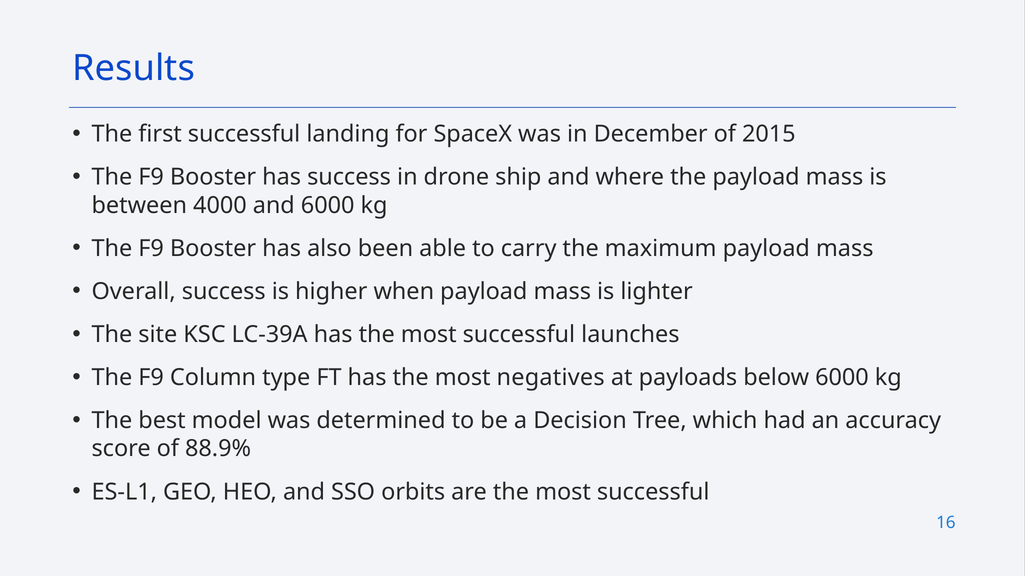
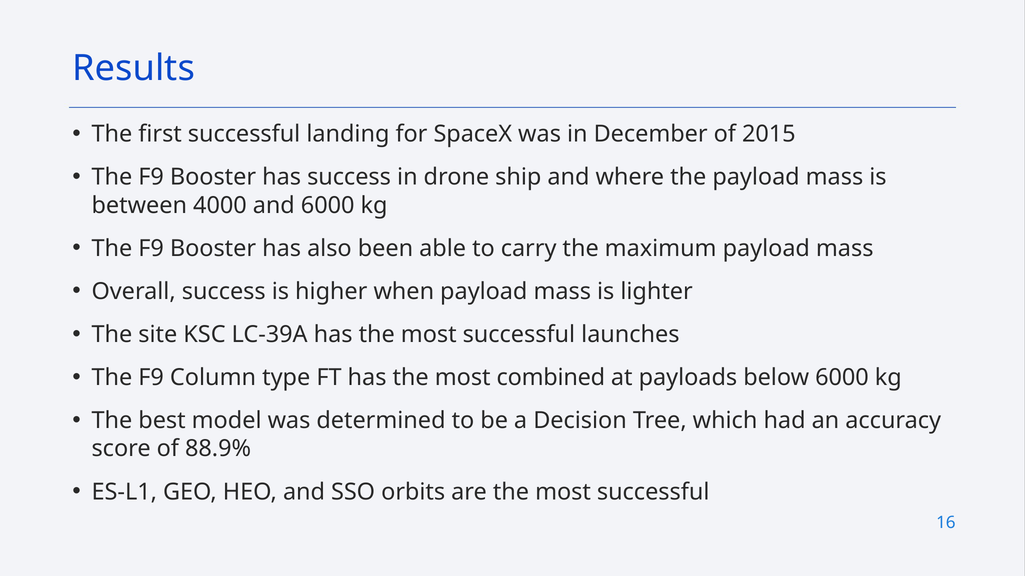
negatives: negatives -> combined (551, 378)
